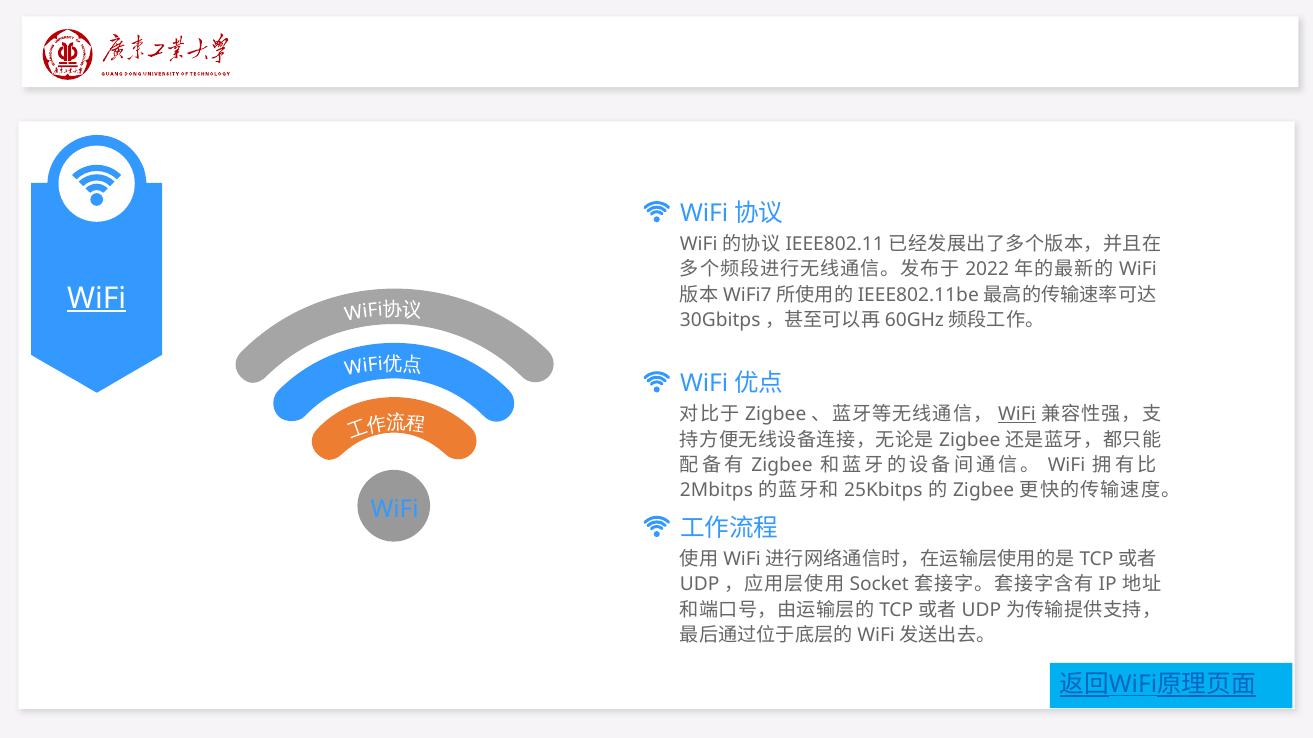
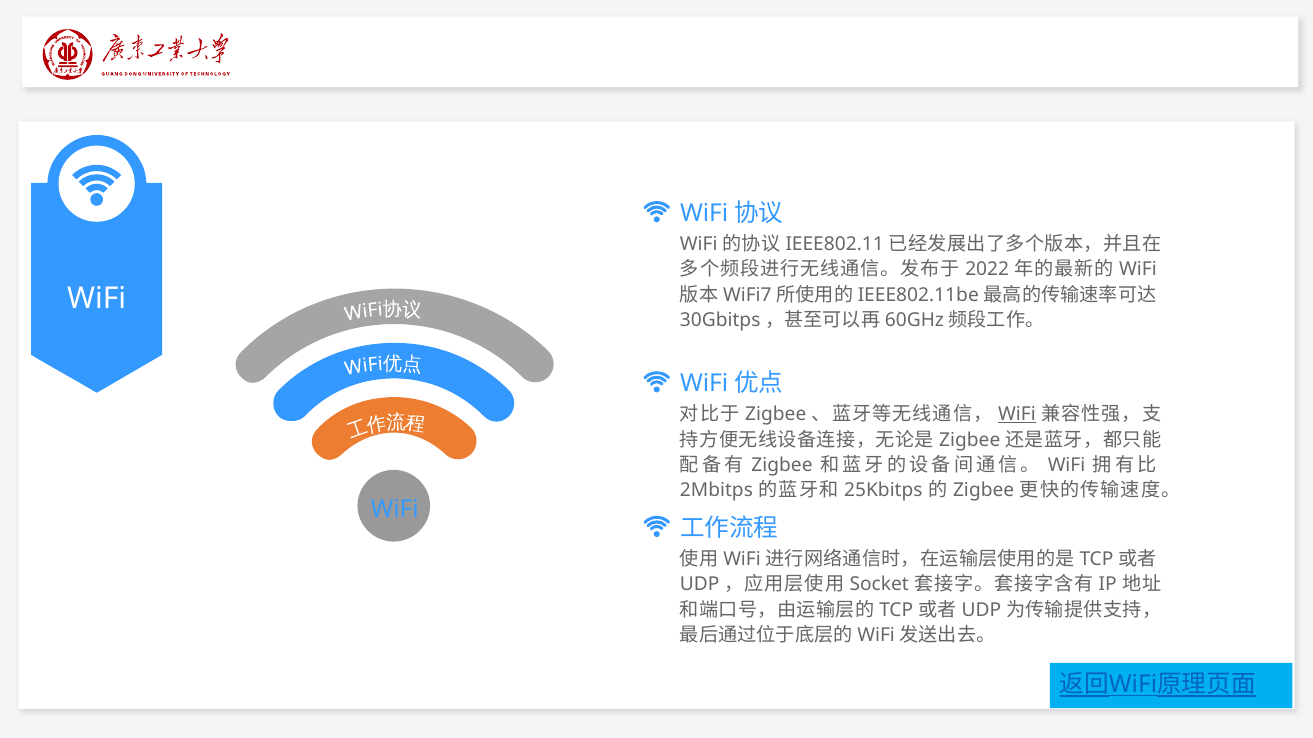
WiFi underline: present -> none (97, 299)
